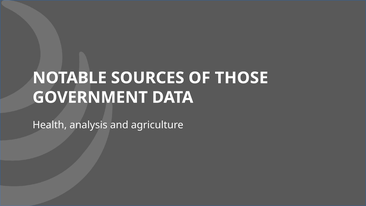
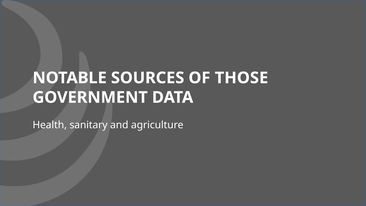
analysis: analysis -> sanitary (89, 125)
